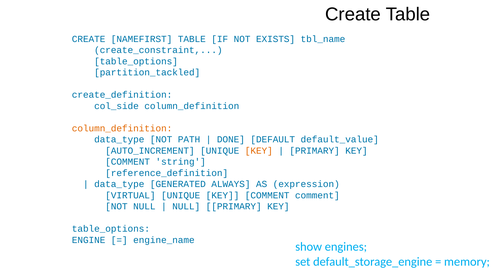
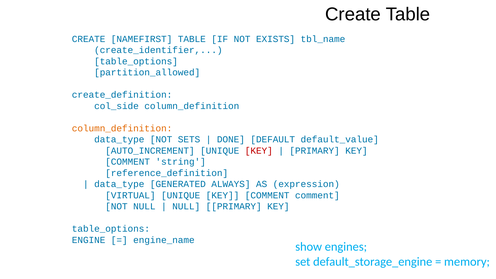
create_constraint: create_constraint -> create_identifier (158, 50)
partition_tackled: partition_tackled -> partition_allowed (147, 73)
PATH: PATH -> SETS (189, 140)
KEY colour: orange -> red (259, 151)
